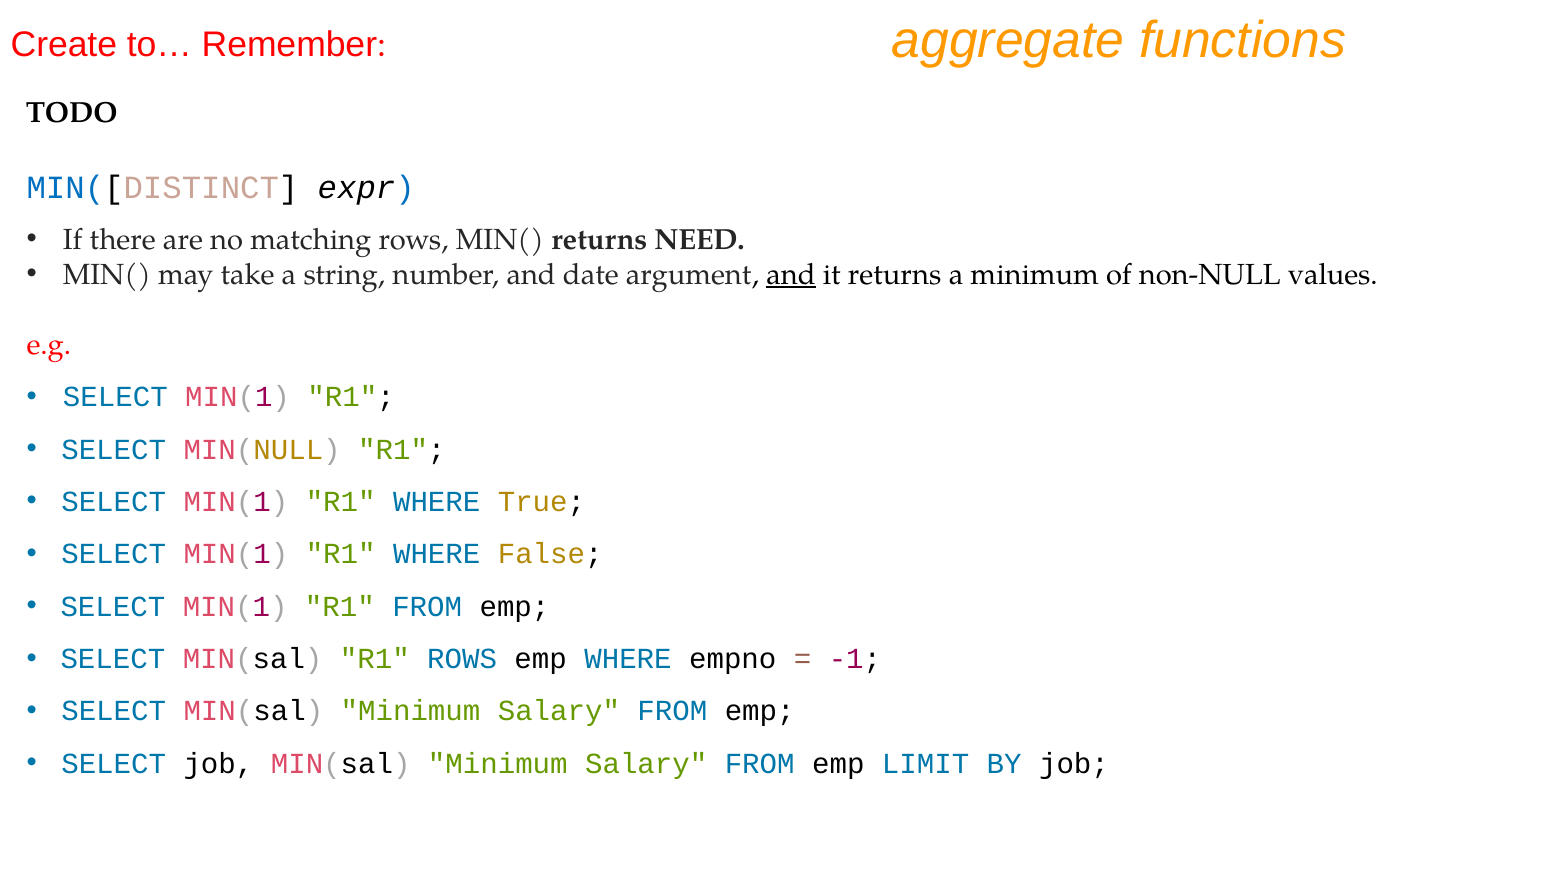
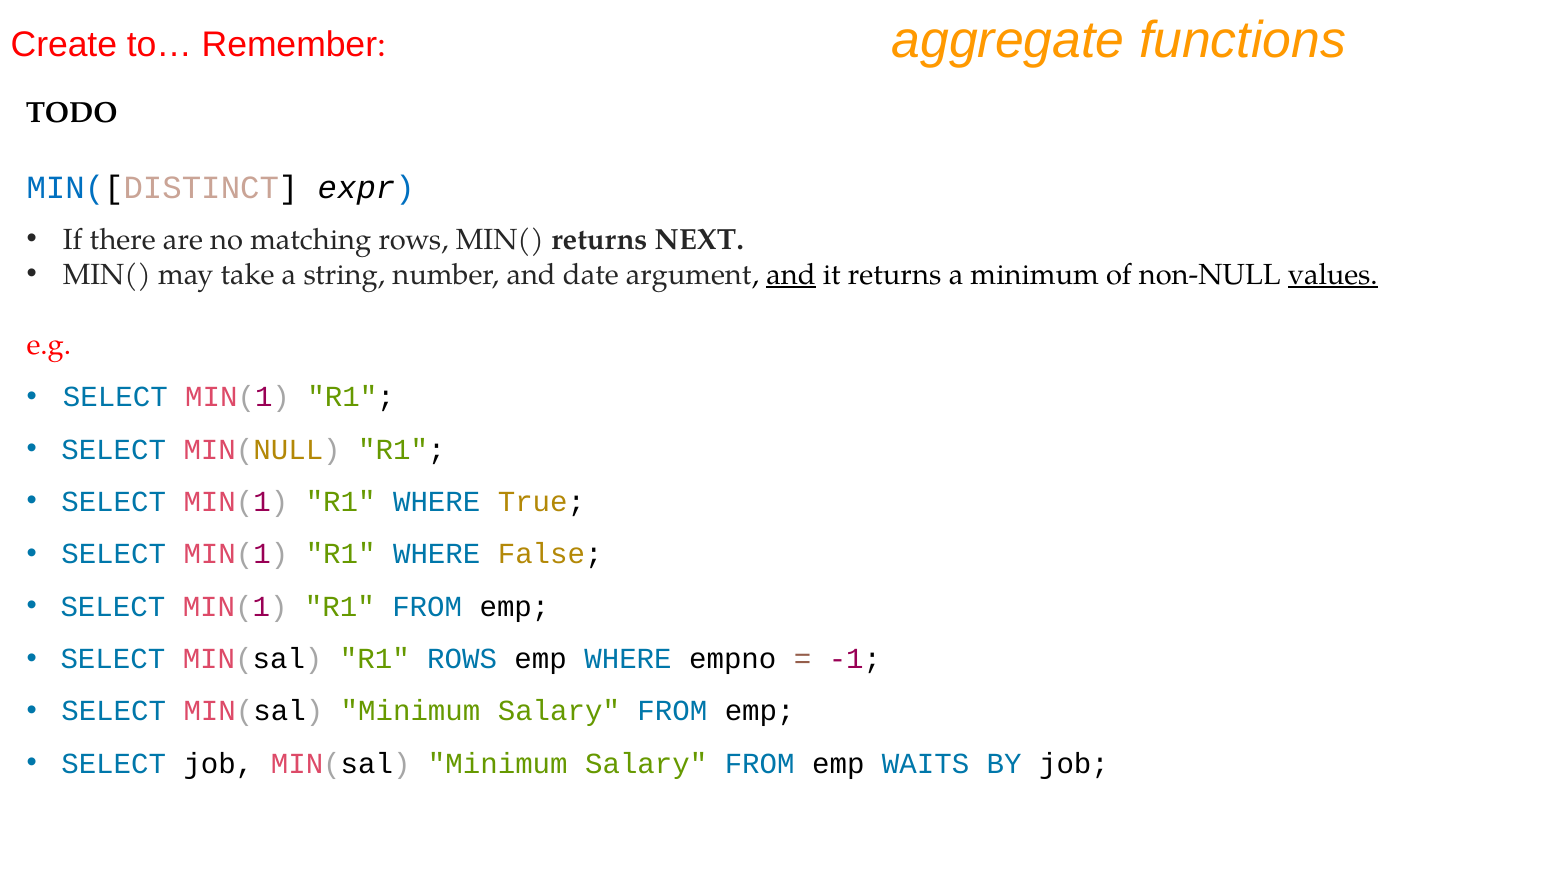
NEED: NEED -> NEXT (699, 240)
values underline: none -> present (1333, 275)
LIMIT: LIMIT -> WAITS (926, 764)
